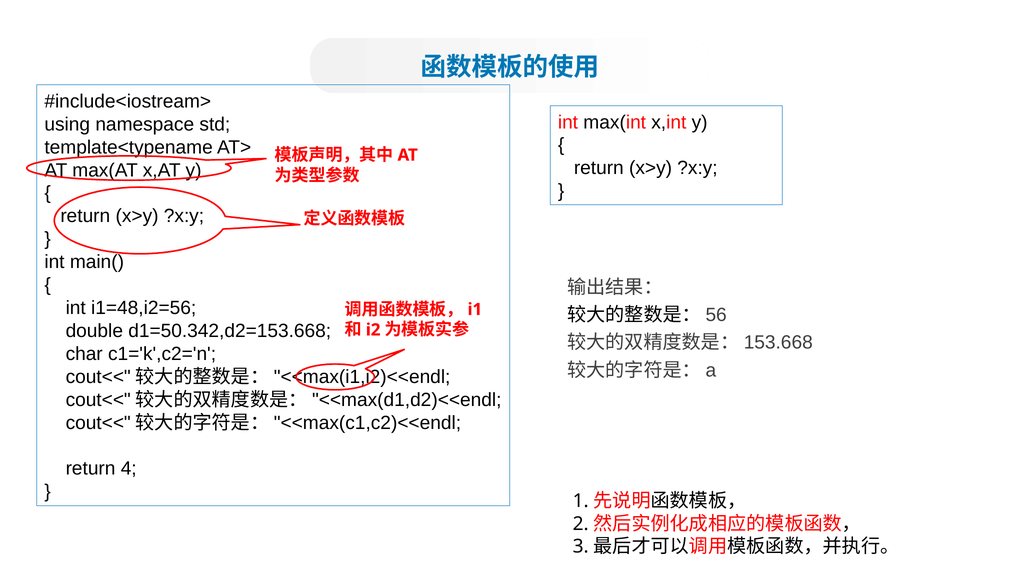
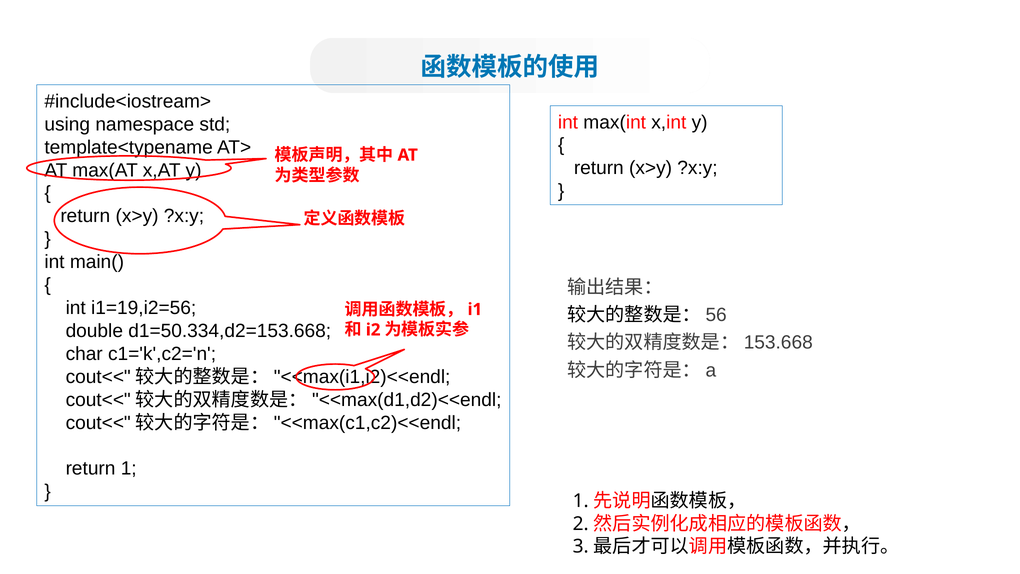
i1=48,i2=56: i1=48,i2=56 -> i1=19,i2=56 (144, 308)
d1=50.342,d2=153.668: d1=50.342,d2=153.668 -> d1=50.334,d2=153.668 (230, 331)
4: 4 -> 1 (129, 468)
